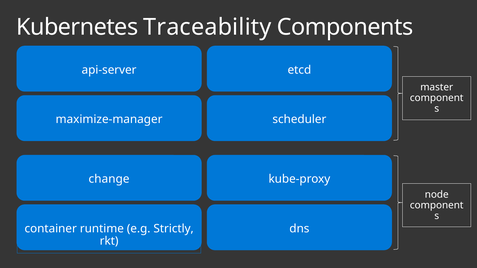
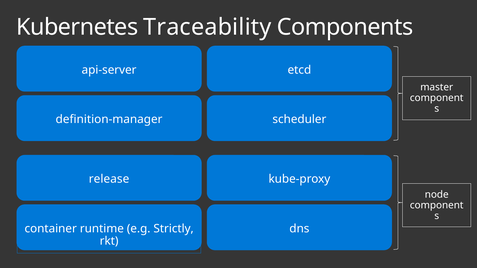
maximize-manager: maximize-manager -> definition-manager (109, 119)
change: change -> release (109, 179)
